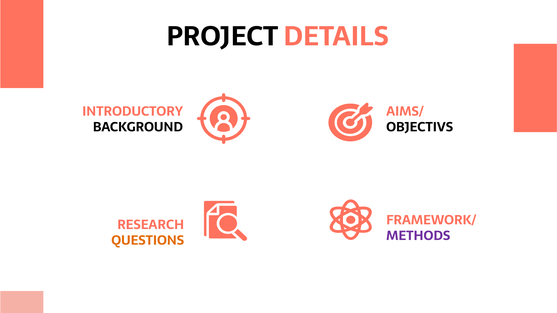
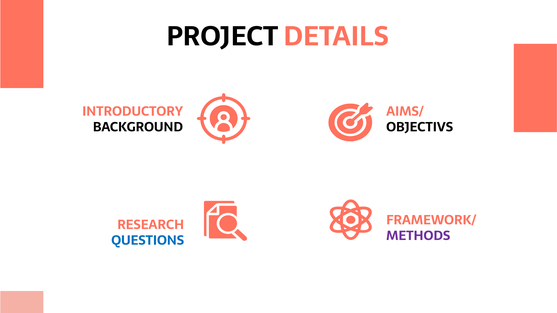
QUESTIONS colour: orange -> blue (148, 241)
